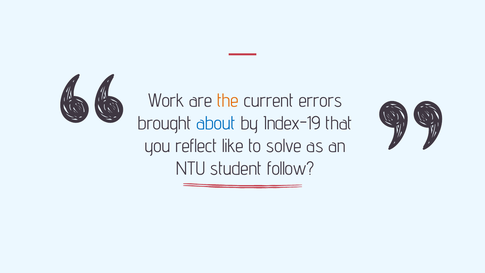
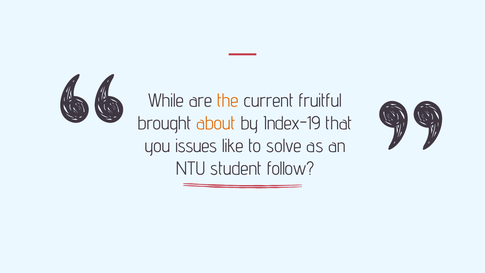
Work: Work -> While (166, 101)
errors: errors -> fruitful (320, 101)
about colour: blue -> orange (216, 123)
reflect: reflect -> issues (196, 146)
